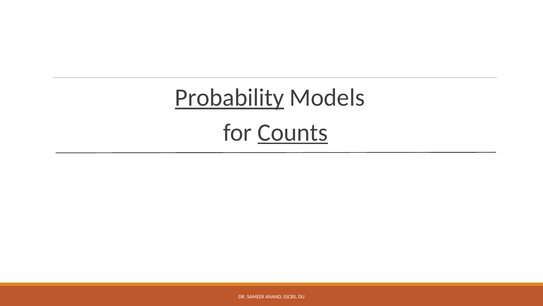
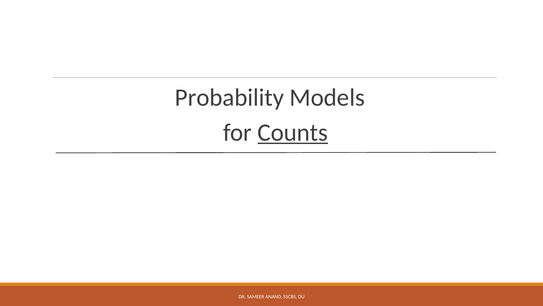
Probability underline: present -> none (229, 98)
